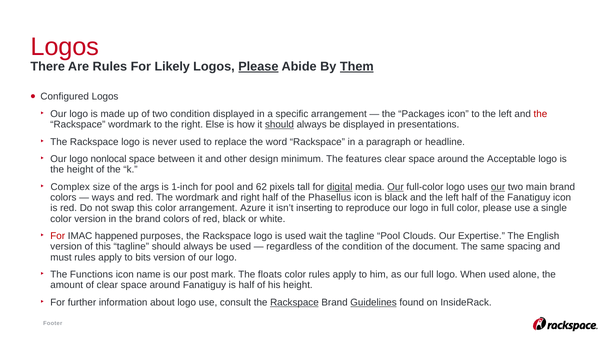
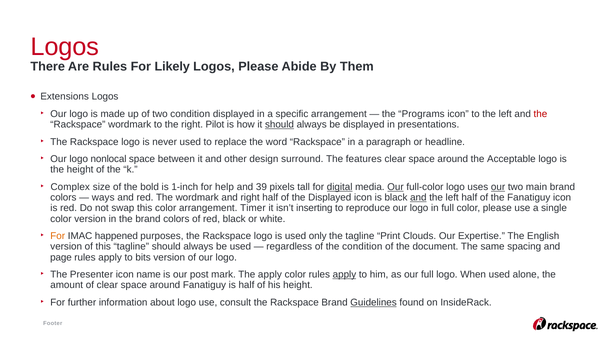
Please underline: present -> none (258, 67)
Them underline: present -> none (357, 67)
Configured: Configured -> Extensions (65, 97)
Packages: Packages -> Programs (422, 114)
Else: Else -> Pilot (215, 125)
minimum: minimum -> surround (302, 159)
args: args -> bold (150, 187)
for pool: pool -> help (225, 187)
62: 62 -> 39 (261, 187)
the Phasellus: Phasellus -> Displayed (330, 198)
and underline: none -> present (418, 198)
Azure: Azure -> Timer (253, 209)
For colour: red -> orange (58, 236)
wait: wait -> only (318, 236)
tagline Pool: Pool -> Print (389, 236)
must: must -> page (61, 258)
Functions: Functions -> Presenter (92, 275)
The floats: floats -> apply (270, 275)
apply underline: none -> present (344, 275)
Rackspace underline: present -> none (294, 303)
